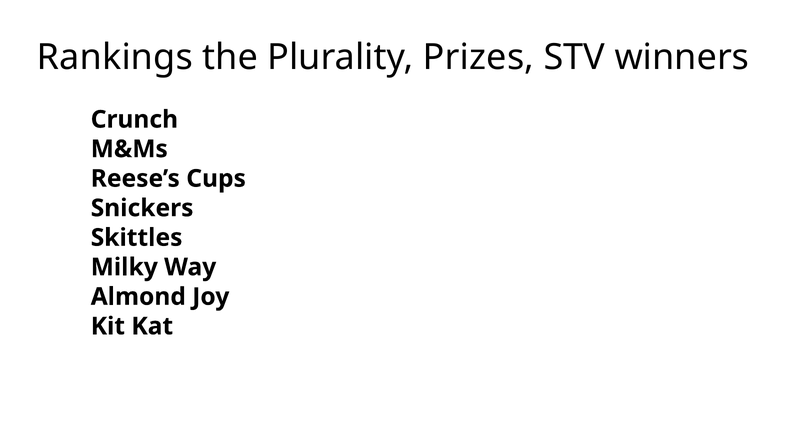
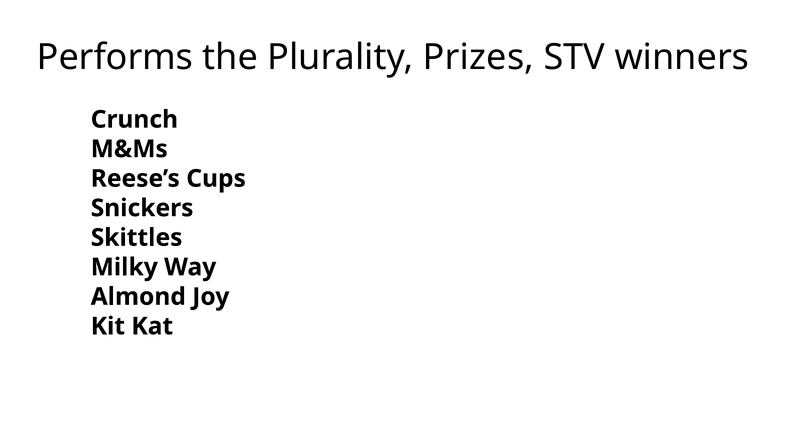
Rankings: Rankings -> Performs (115, 57)
